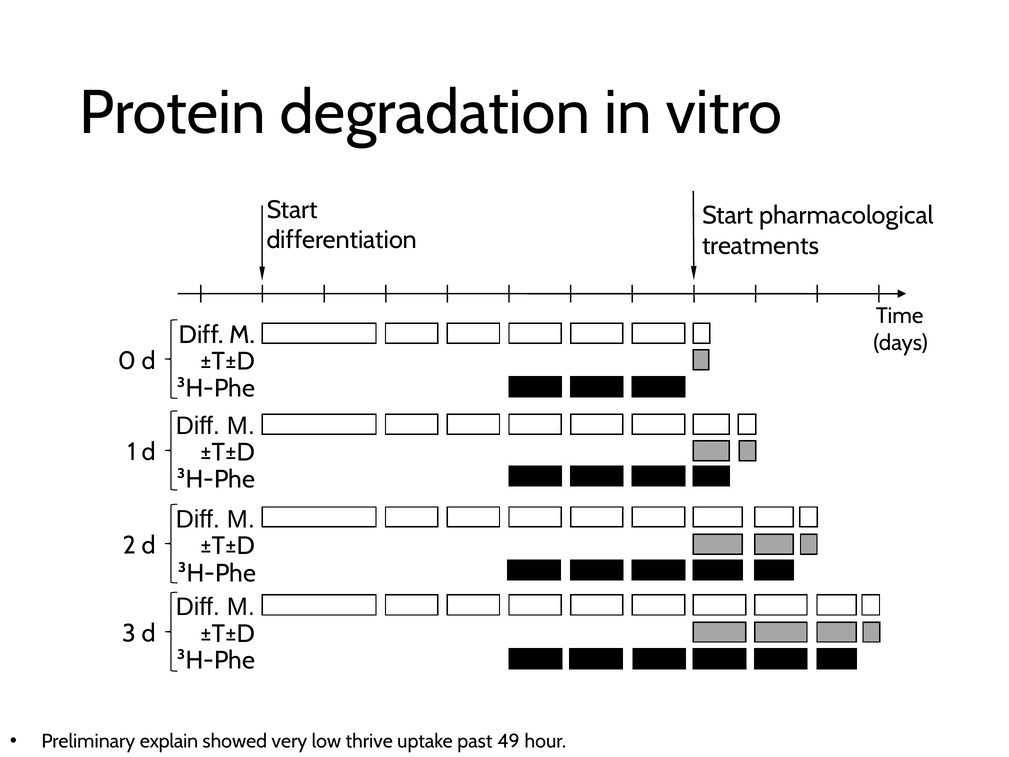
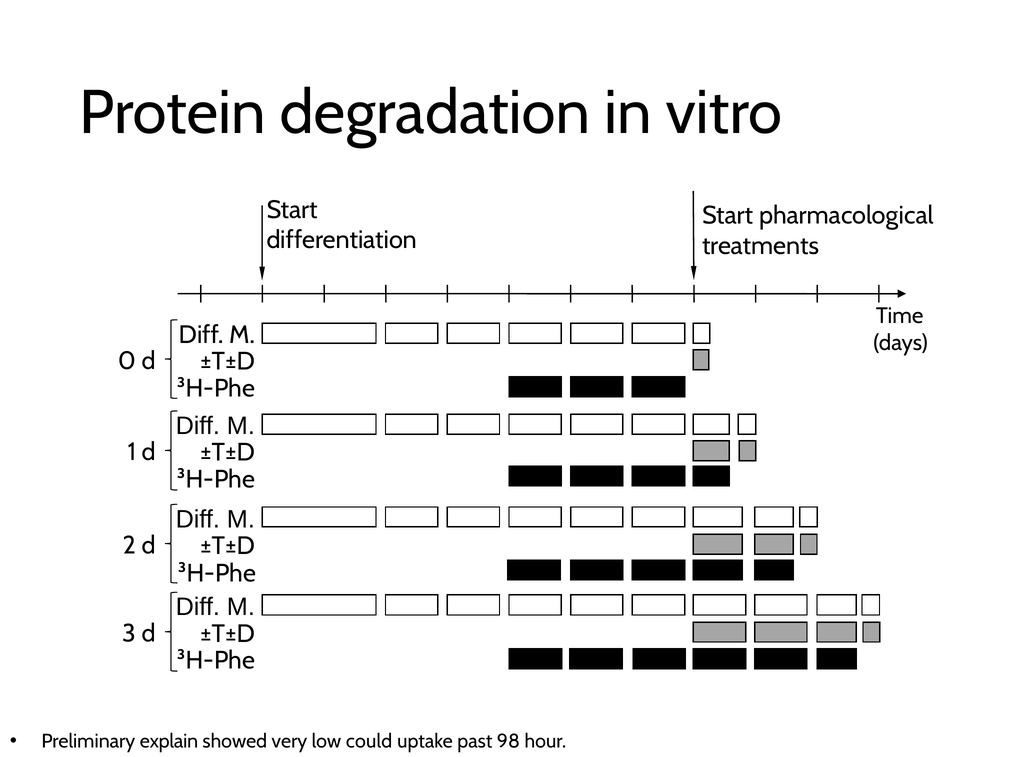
thrive: thrive -> could (369, 741)
49: 49 -> 98 (508, 741)
